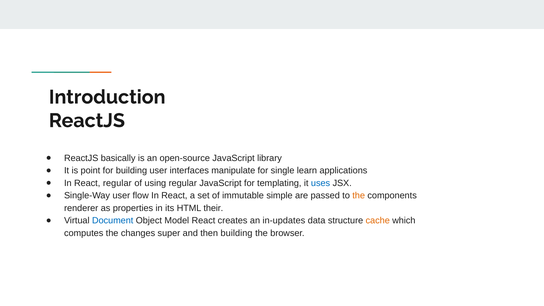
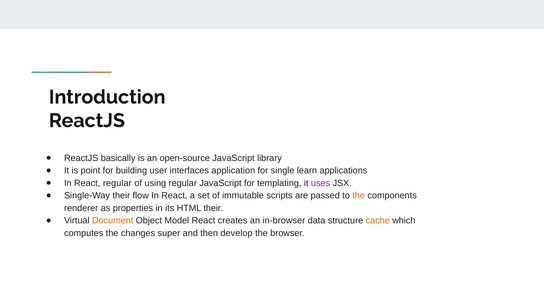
manipulate: manipulate -> application (233, 171)
uses colour: blue -> purple (321, 183)
Single-Way user: user -> their (121, 196)
simple: simple -> scripts (280, 196)
Document colour: blue -> orange (113, 221)
in-updates: in-updates -> in-browser (284, 221)
then building: building -> develop (237, 233)
